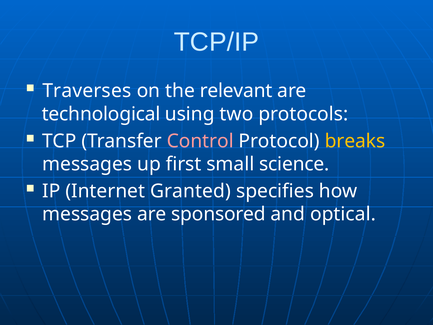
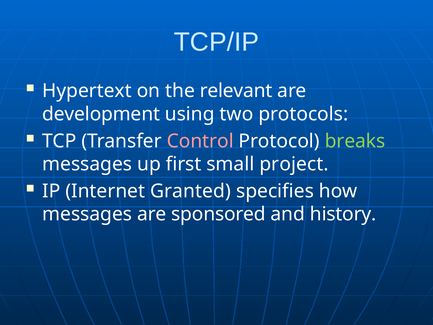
Traverses: Traverses -> Hypertext (87, 91)
technological: technological -> development (101, 114)
breaks colour: yellow -> light green (355, 141)
science: science -> project (294, 164)
optical: optical -> history (343, 214)
